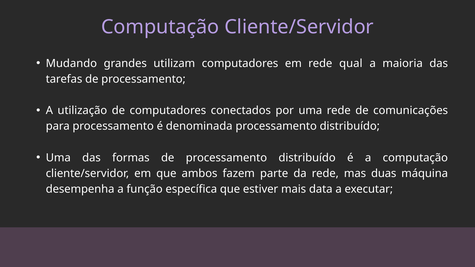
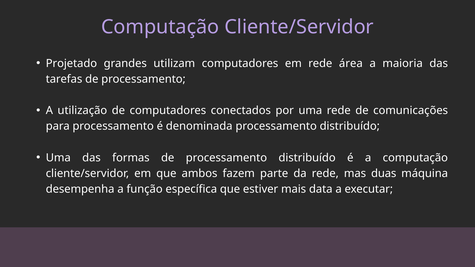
Mudando: Mudando -> Projetado (71, 64)
qual: qual -> área (351, 64)
